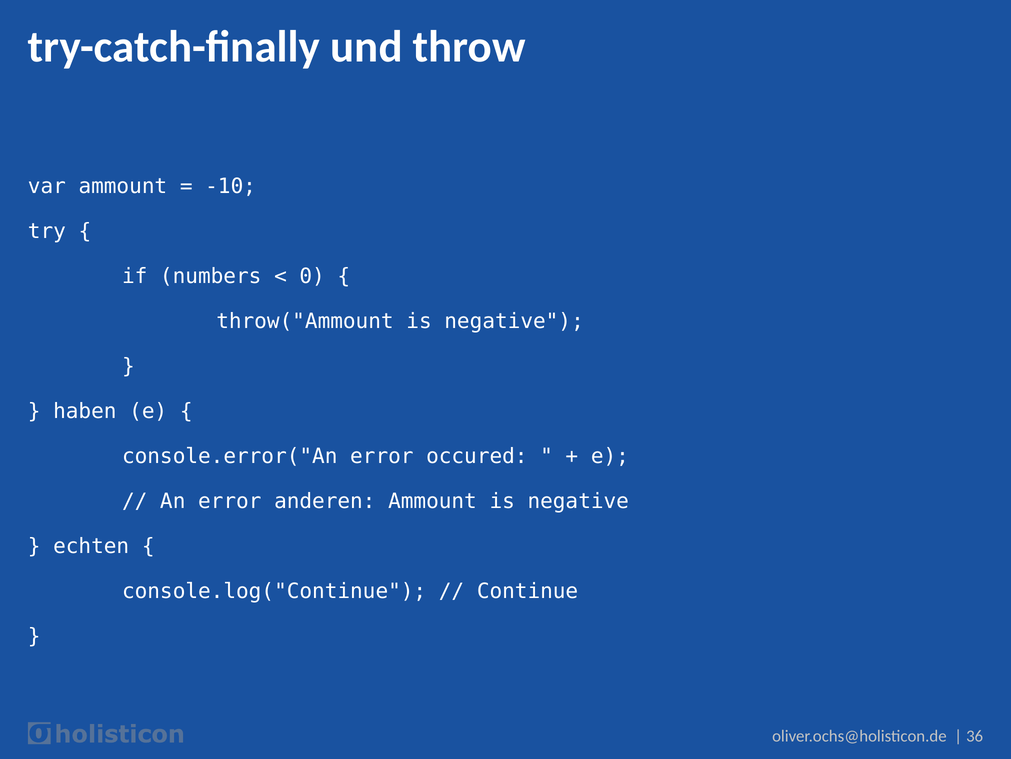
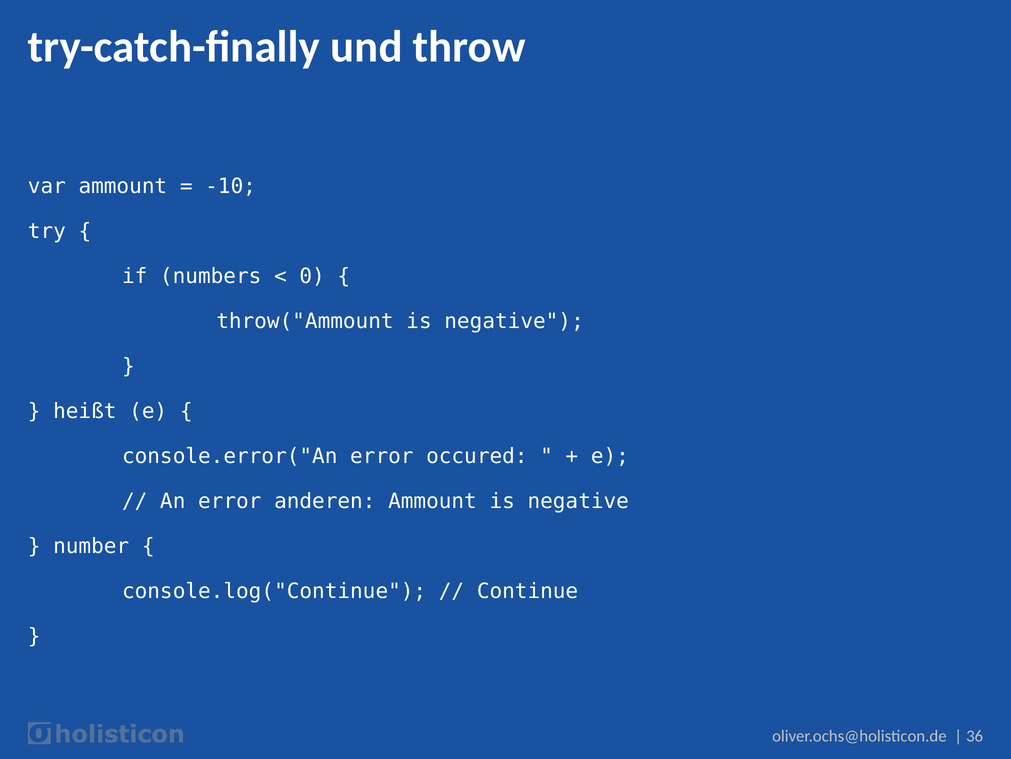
haben: haben -> heißt (85, 411)
echten: echten -> number (91, 546)
